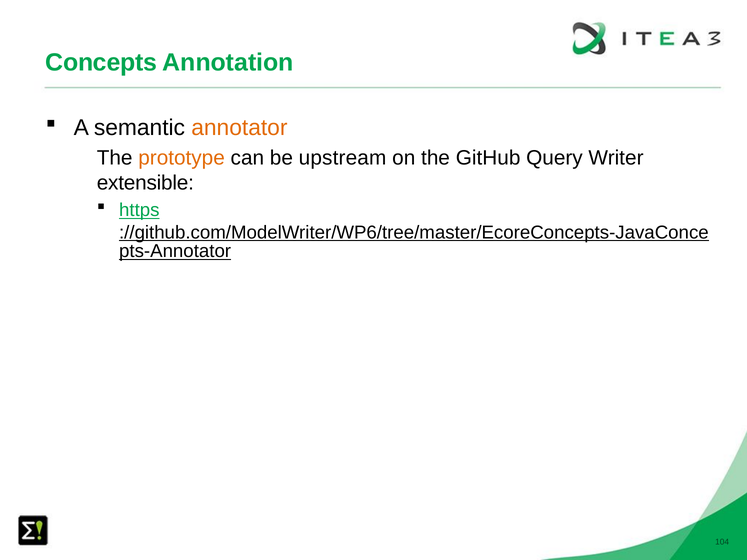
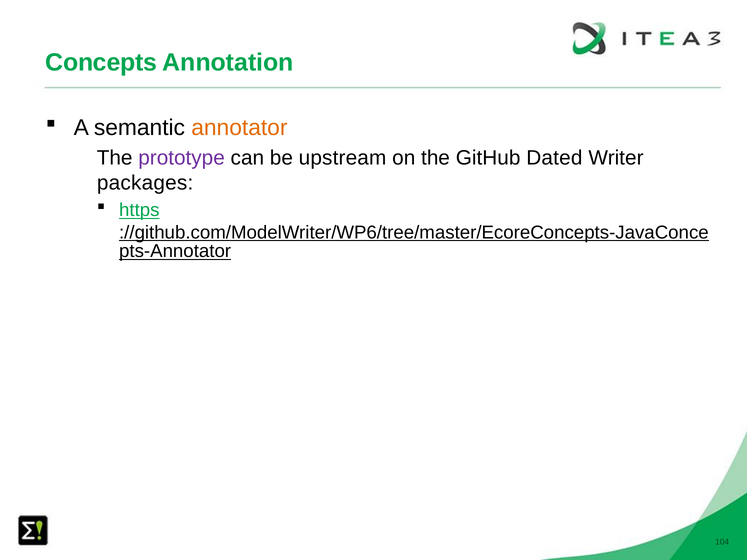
prototype colour: orange -> purple (182, 158)
Query: Query -> Dated (554, 158)
extensible: extensible -> packages (145, 183)
